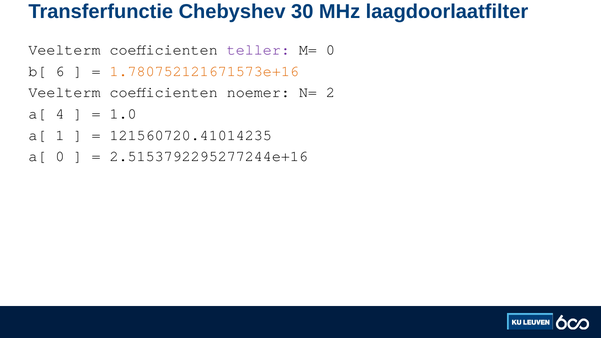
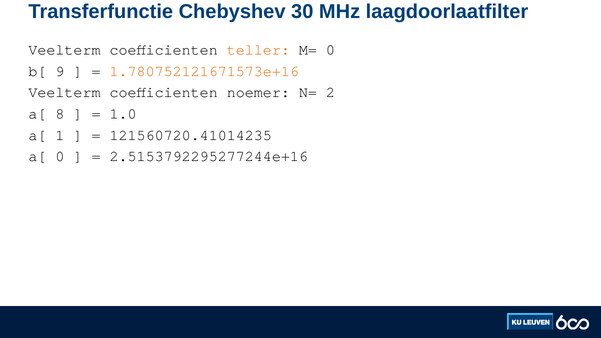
teller colour: purple -> orange (258, 50)
6: 6 -> 9 (60, 71)
4: 4 -> 8 (60, 114)
